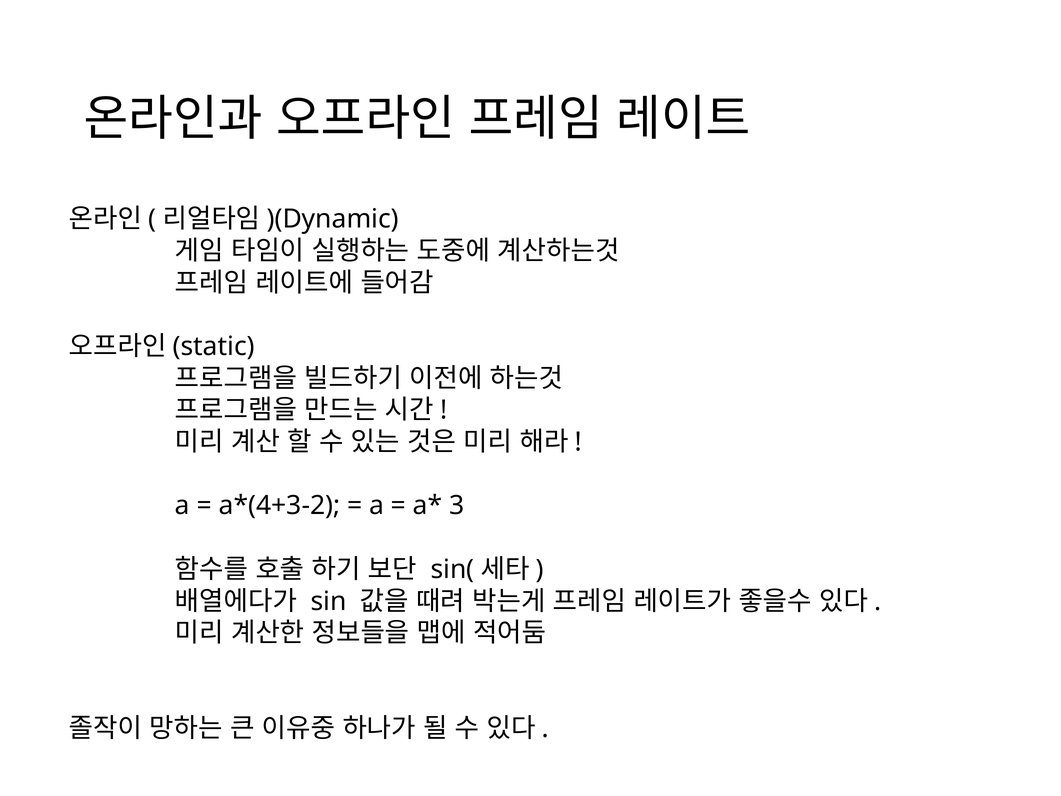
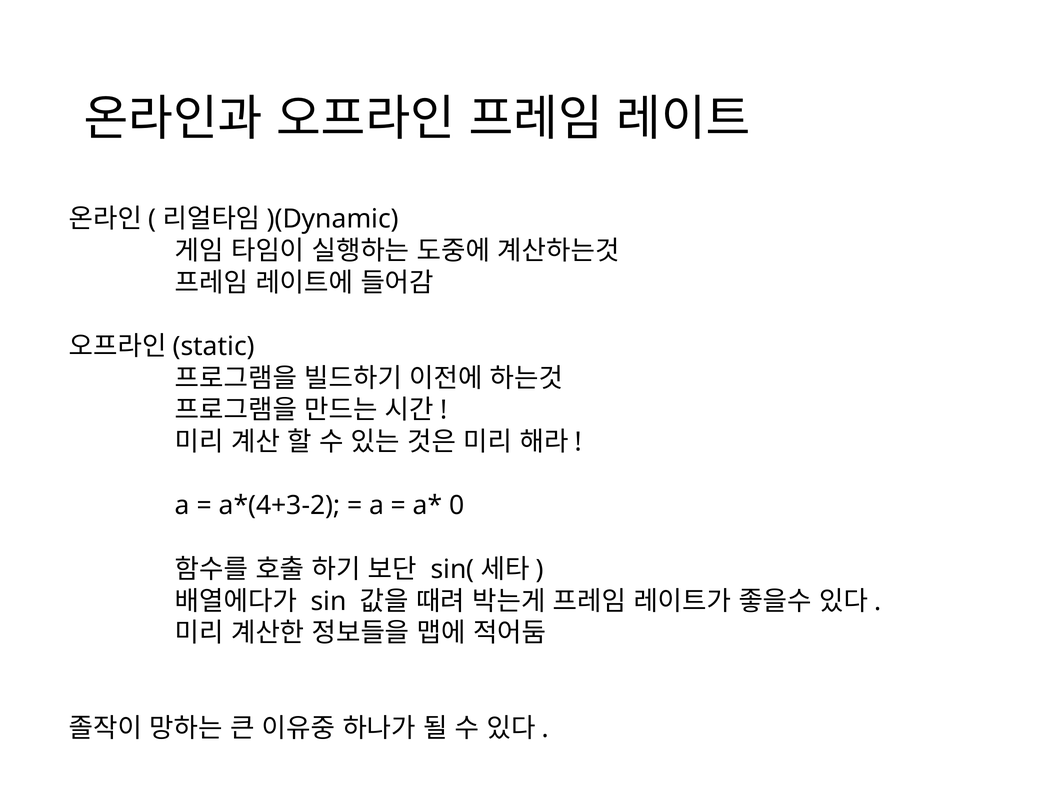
3: 3 -> 0 (457, 506)
